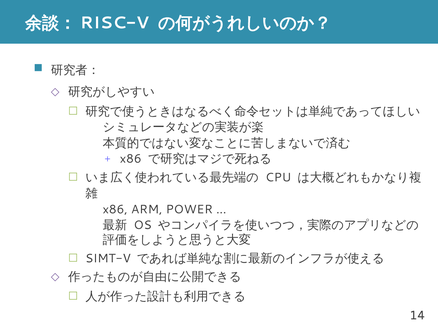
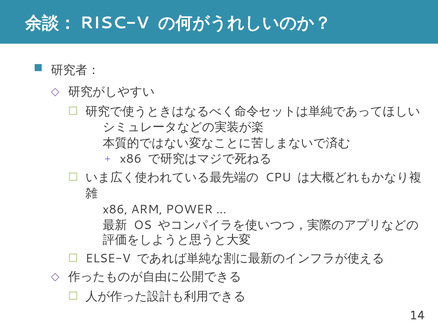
SIMT-V: SIMT-V -> ELSE-V (108, 258)
